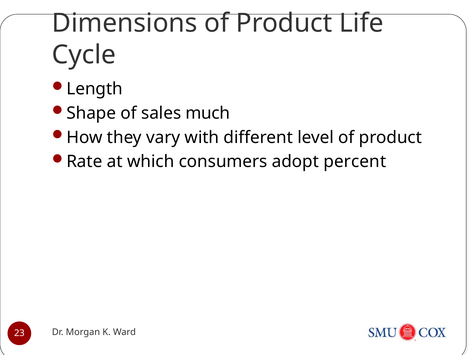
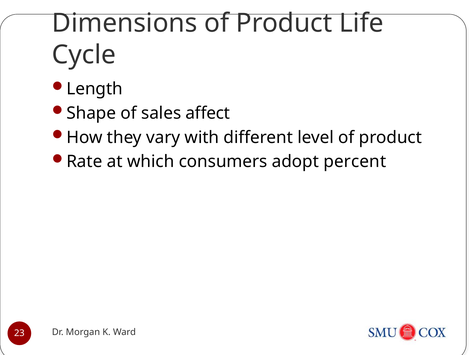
much: much -> affect (208, 113)
